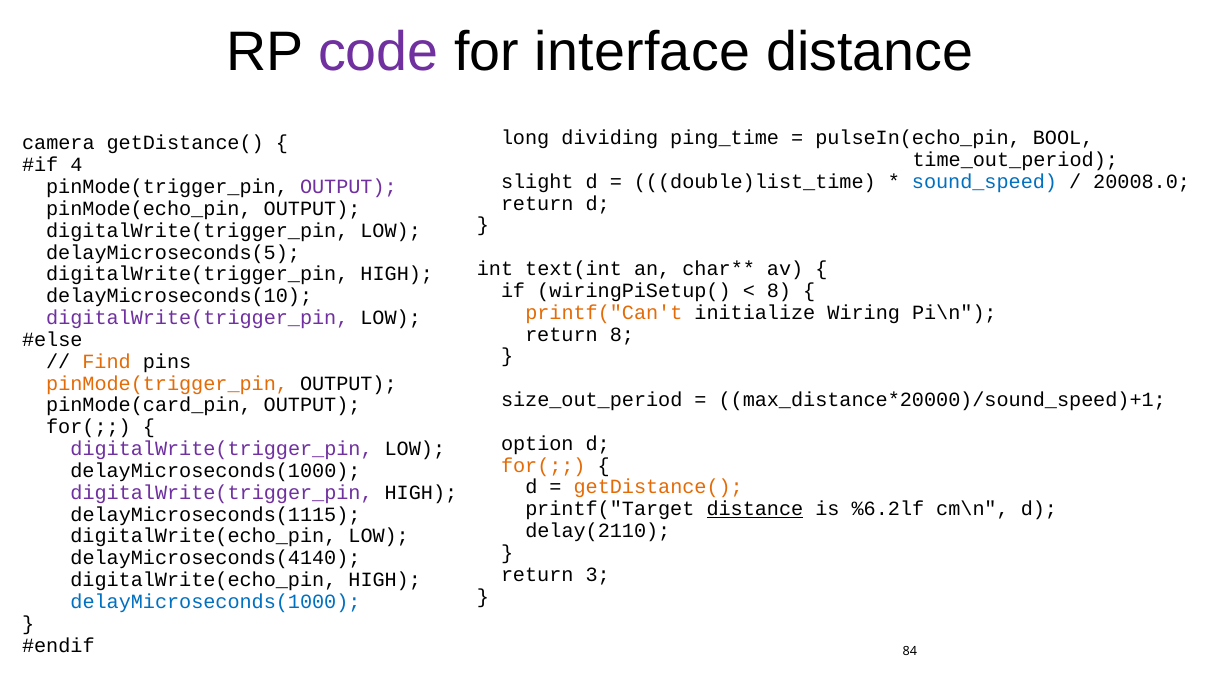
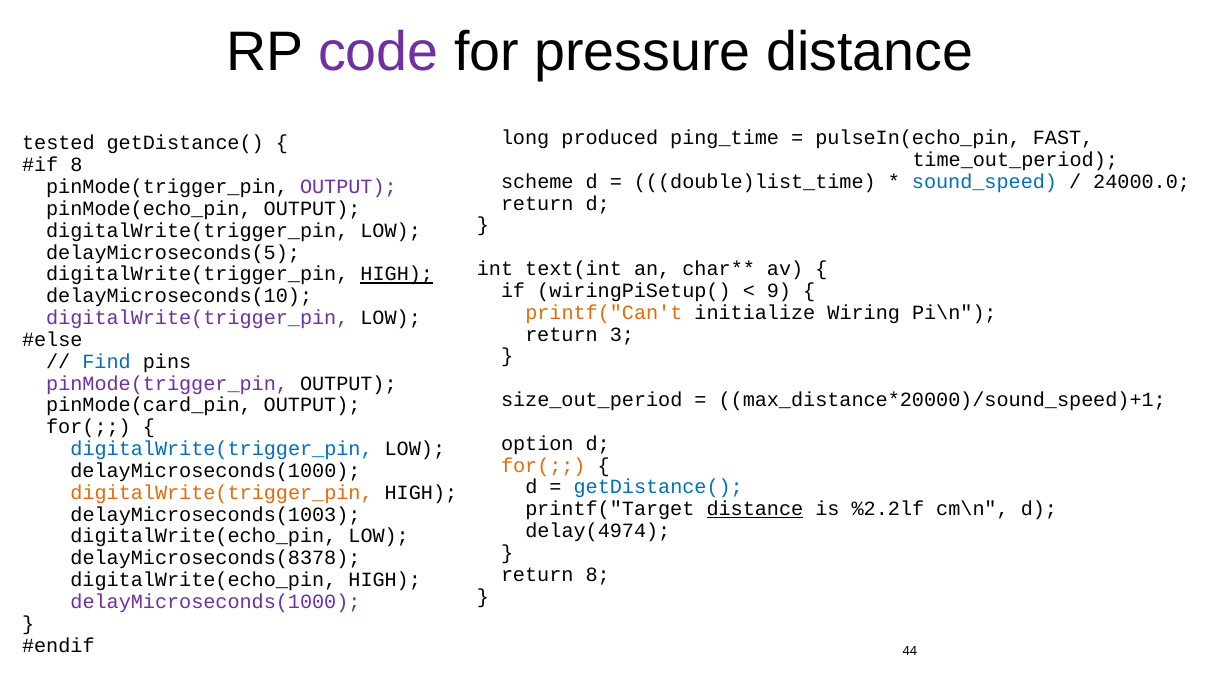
interface: interface -> pressure (643, 52)
dividing: dividing -> produced (610, 138)
BOOL: BOOL -> FAST (1063, 138)
camera: camera -> tested (58, 143)
4: 4 -> 8 (76, 165)
slight: slight -> scheme (537, 181)
20008.0: 20008.0 -> 24000.0 (1142, 181)
HIGH underline: none -> present (397, 274)
8: 8 -> 9 (779, 290)
return 8: 8 -> 3 (622, 334)
Find colour: orange -> blue (107, 361)
pinMode(trigger_pin colour: orange -> purple (167, 383)
digitalWrite(trigger_pin colour: purple -> blue (222, 448)
getDistance( colour: orange -> blue (658, 487)
digitalWrite(trigger_pin colour: purple -> orange (222, 492)
%6.2lf: %6.2lf -> %2.2lf (888, 509)
delayMicroseconds(1115: delayMicroseconds(1115 -> delayMicroseconds(1003 (215, 514)
delay(2110: delay(2110 -> delay(4974 (598, 530)
delayMicroseconds(4140: delayMicroseconds(4140 -> delayMicroseconds(8378 (215, 558)
return 3: 3 -> 8 (598, 574)
delayMicroseconds(1000 colour: blue -> purple (215, 601)
84: 84 -> 44 (910, 650)
